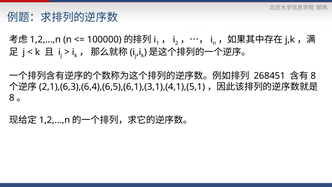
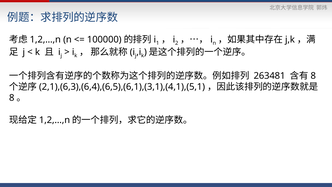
268451: 268451 -> 263481 (269, 76)
